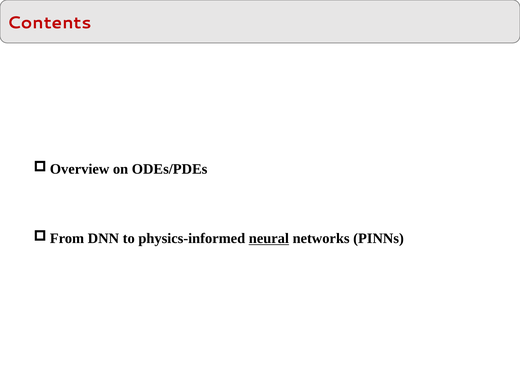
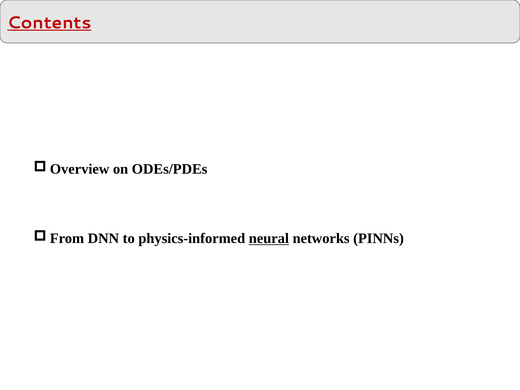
Contents underline: none -> present (49, 23)
